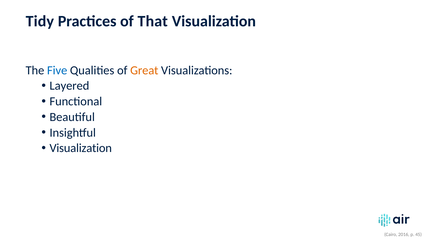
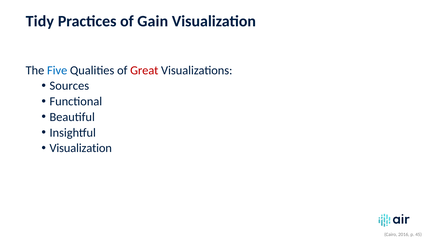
That: That -> Gain (153, 21)
Great colour: orange -> red (144, 70)
Layered: Layered -> Sources (69, 86)
